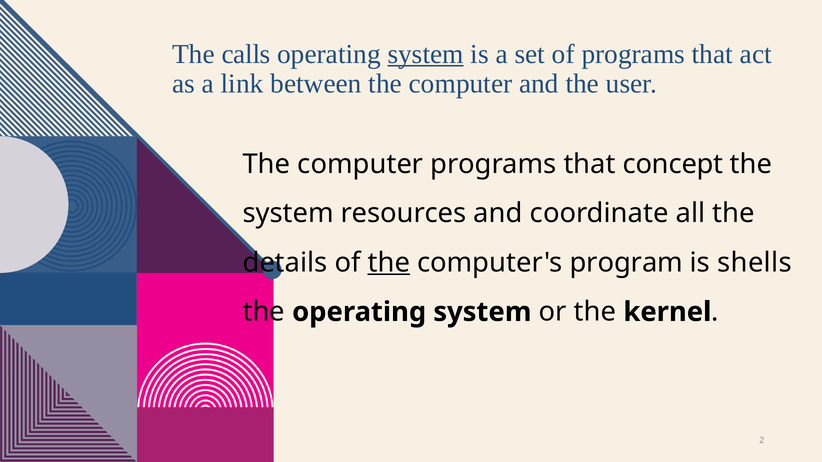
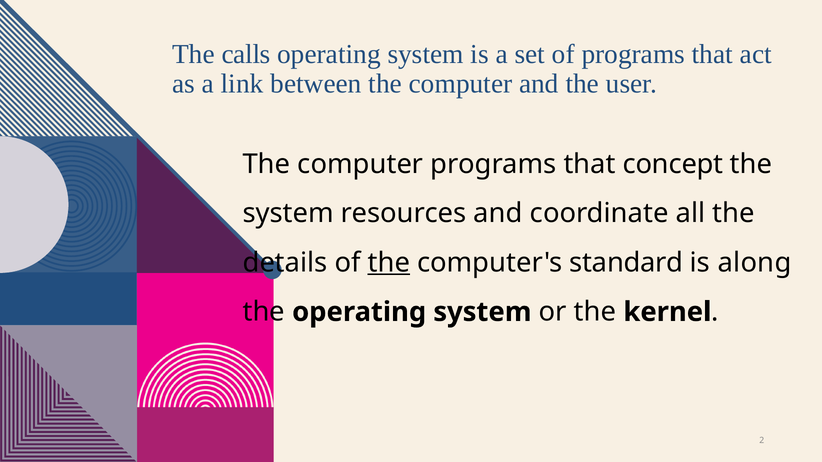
system underline: present -> none (426, 54)
program: program -> standard (626, 263)
shells: shells -> along (755, 263)
